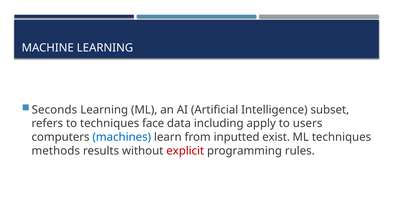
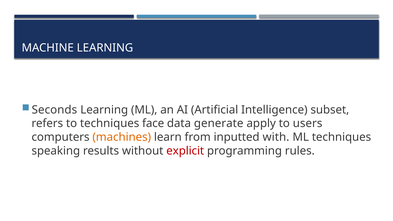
including: including -> generate (219, 123)
machines colour: blue -> orange (122, 137)
exist: exist -> with (276, 137)
methods: methods -> speaking (56, 151)
